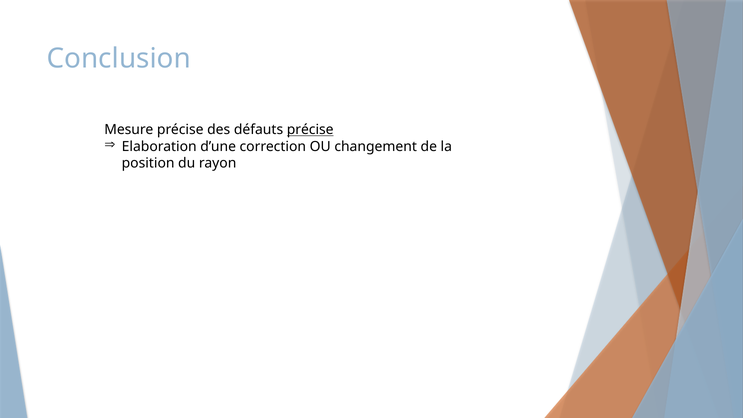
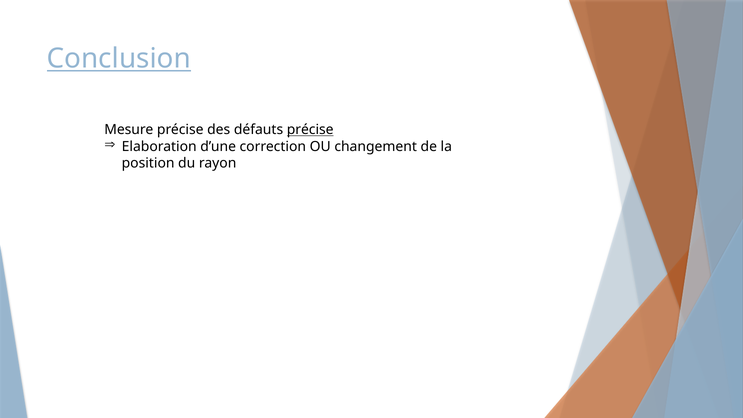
Conclusion underline: none -> present (119, 59)
